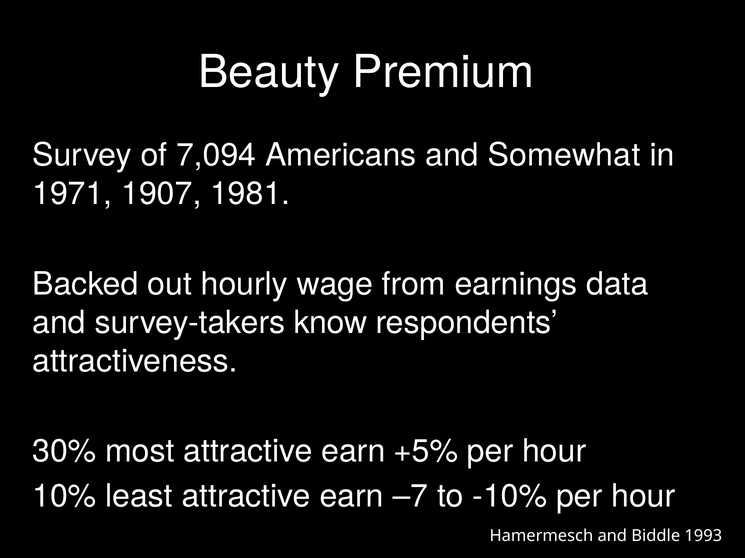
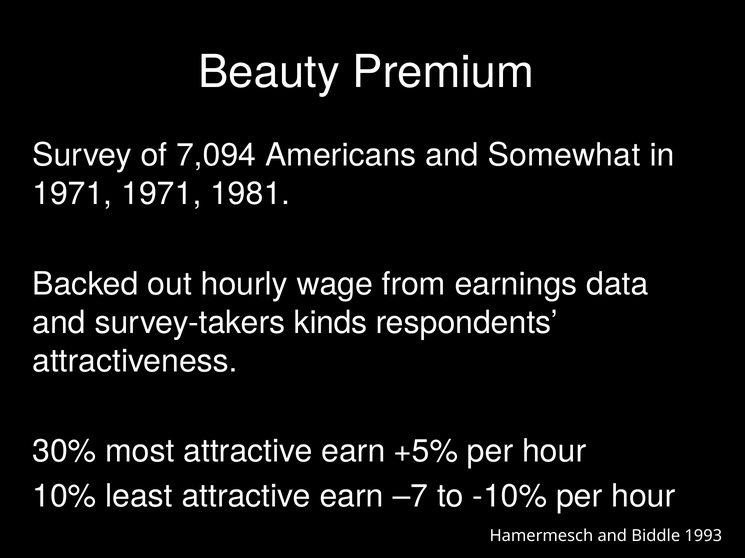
1971 1907: 1907 -> 1971 (161, 194)
know: know -> kinds (331, 323)
